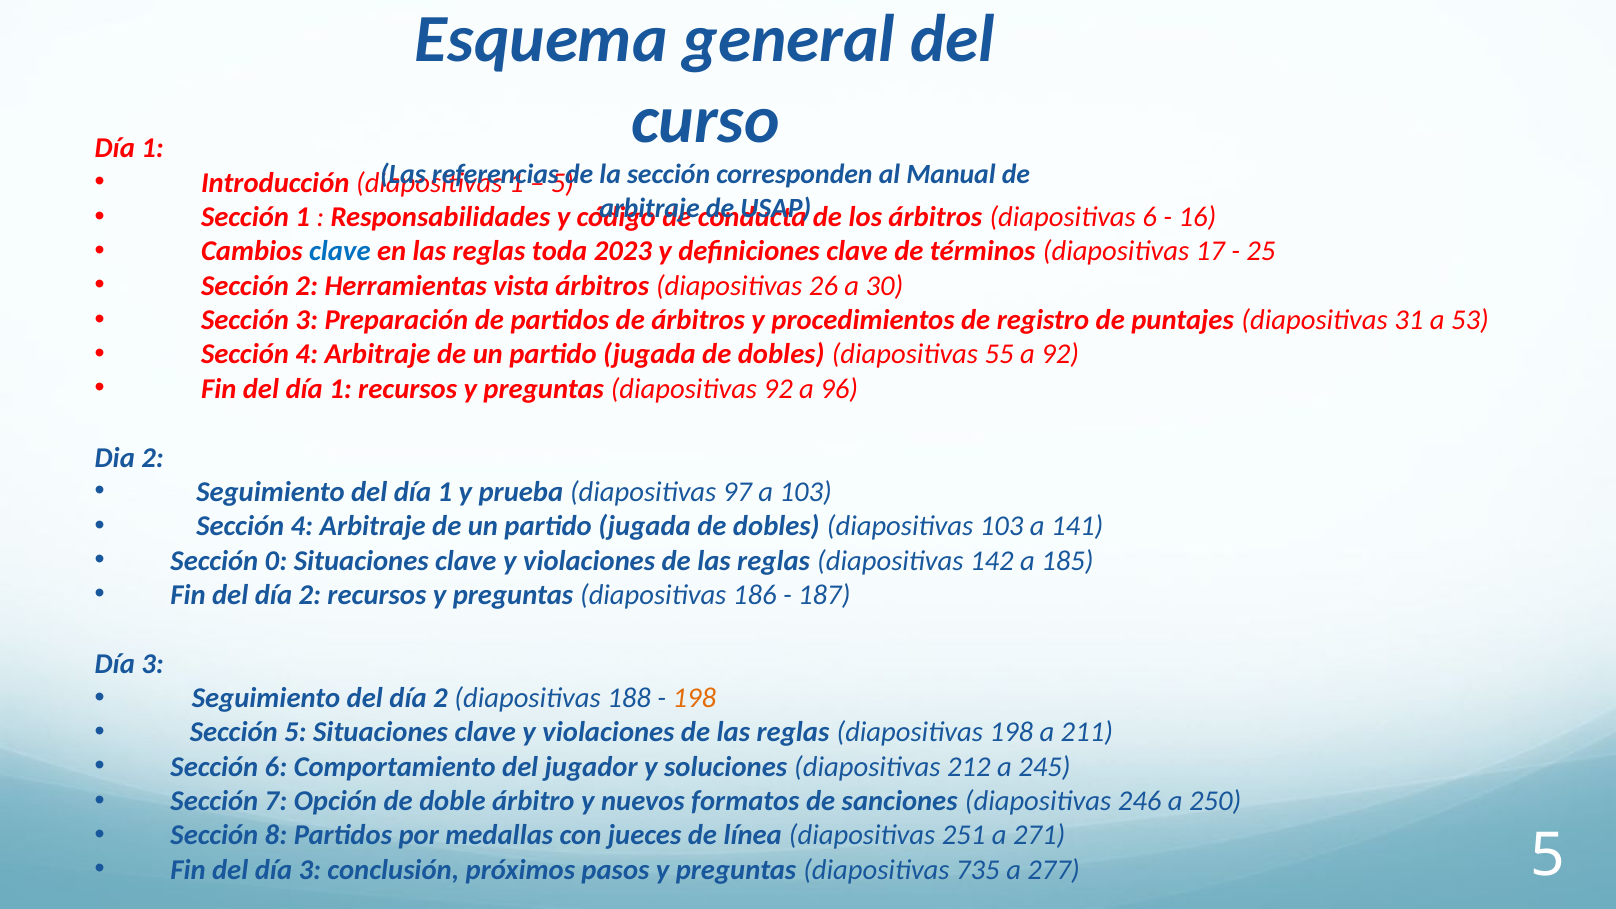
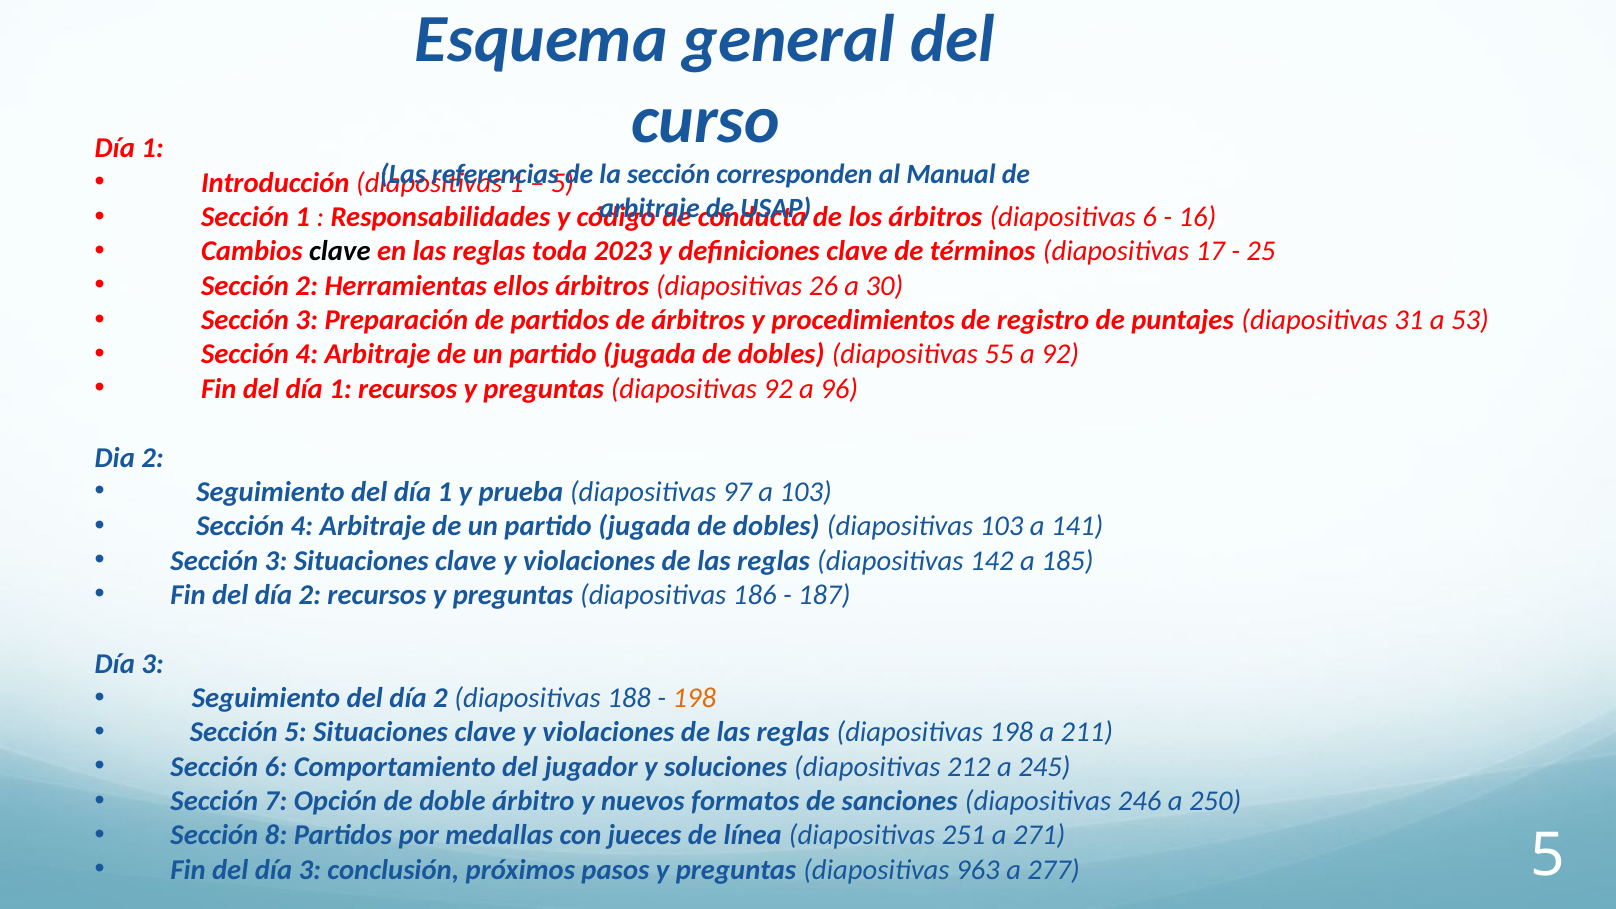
clave colour: blue -> black (340, 251)
vista: vista -> ellos (521, 286)
0: 0 -> 3 (276, 561)
735: 735 -> 963 (978, 870)
